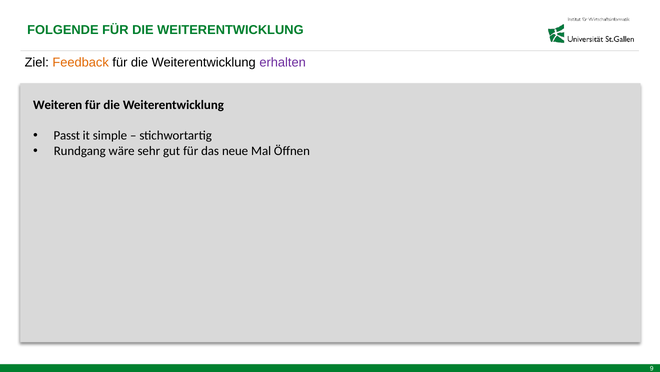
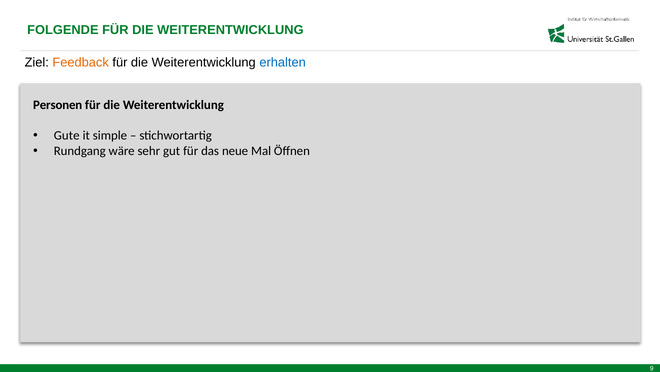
erhalten colour: purple -> blue (283, 62)
Weiteren: Weiteren -> Personen (58, 105)
Passt: Passt -> Gute (67, 135)
